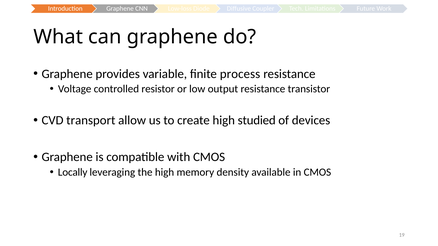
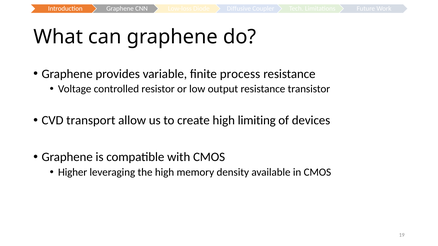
studied: studied -> limiting (257, 121)
Locally: Locally -> Higher (73, 172)
